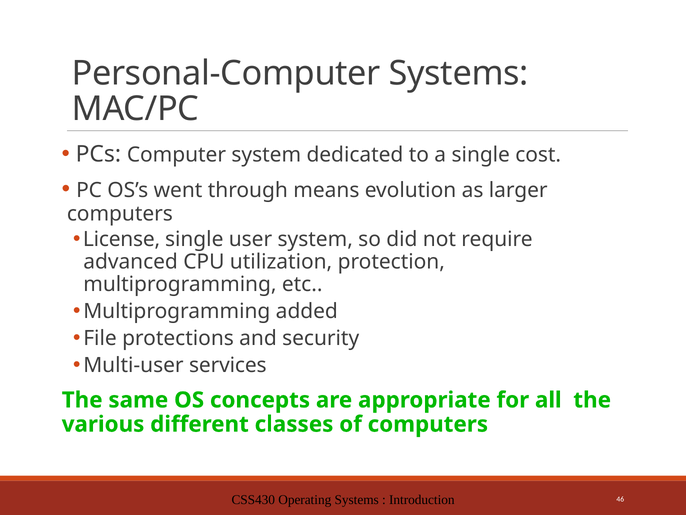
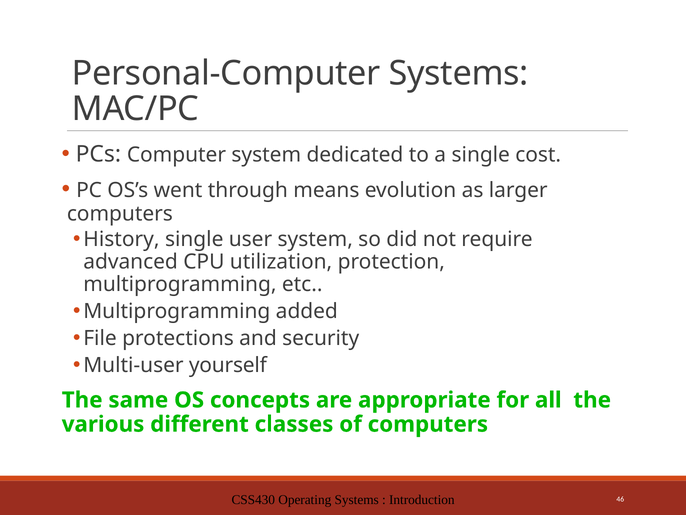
License: License -> History (121, 239)
services: services -> yourself (228, 365)
